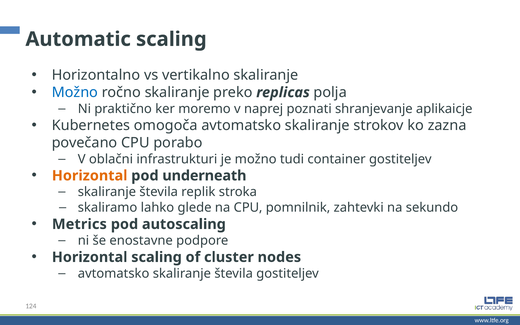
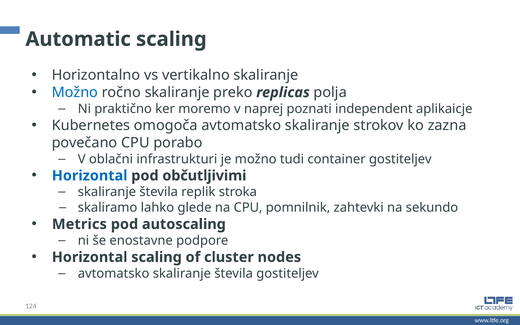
shranjevanje: shranjevanje -> independent (374, 109)
Horizontal colour: orange -> blue (90, 176)
underneath: underneath -> občutljivimi (204, 176)
